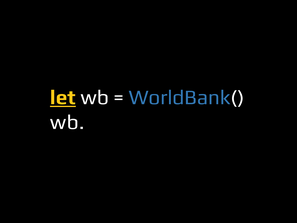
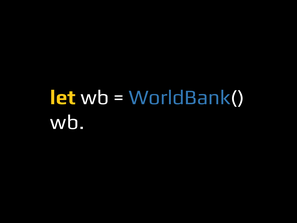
let underline: present -> none (63, 97)
